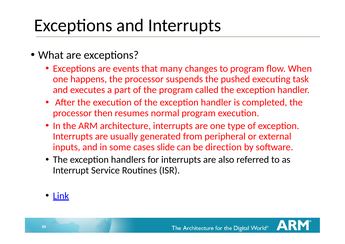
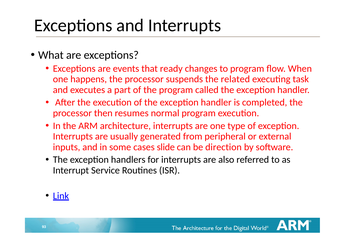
many: many -> ready (171, 68)
pushed: pushed -> related (235, 79)
